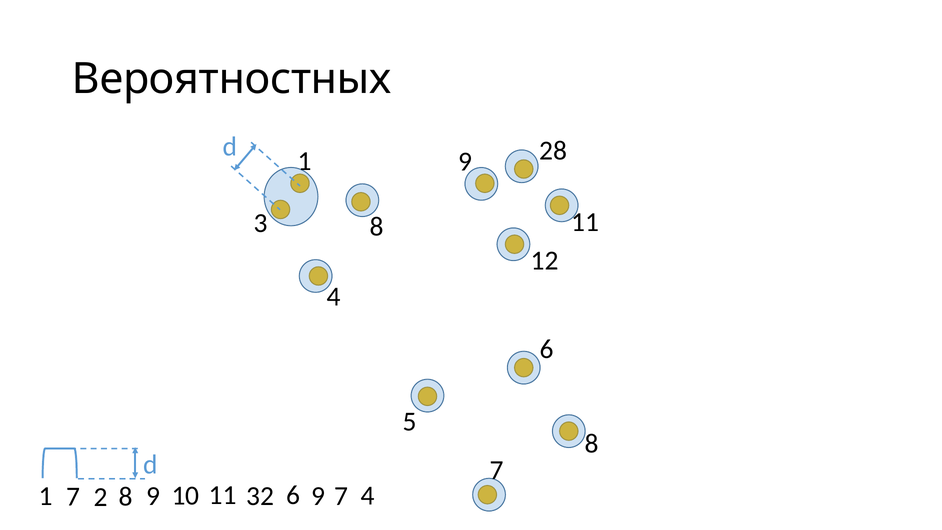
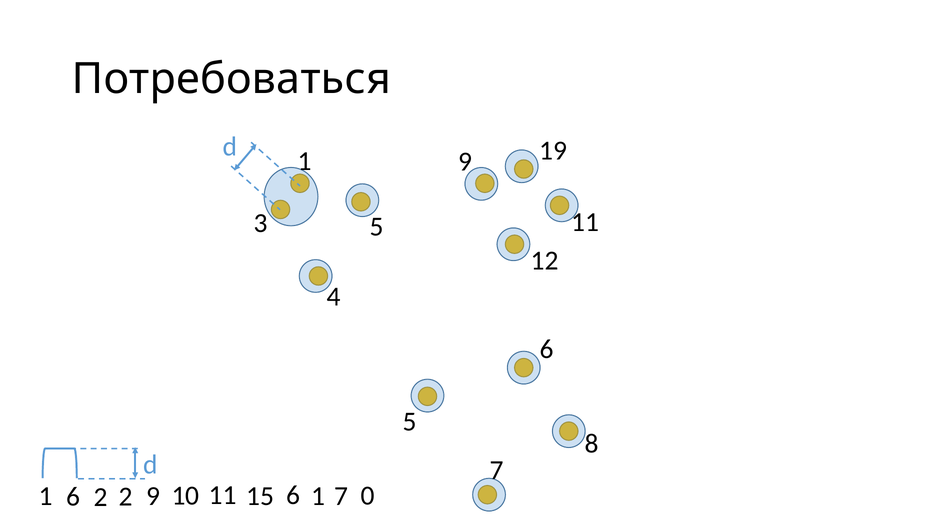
Вероятностных: Вероятностных -> Потребоваться (231, 79)
28: 28 -> 19 (553, 150)
3 8: 8 -> 5 (377, 227)
1 7: 7 -> 6 (73, 496)
2 8: 8 -> 2 (126, 497)
32: 32 -> 15 (260, 496)
6 9: 9 -> 1 (318, 496)
7 4: 4 -> 0 (368, 496)
